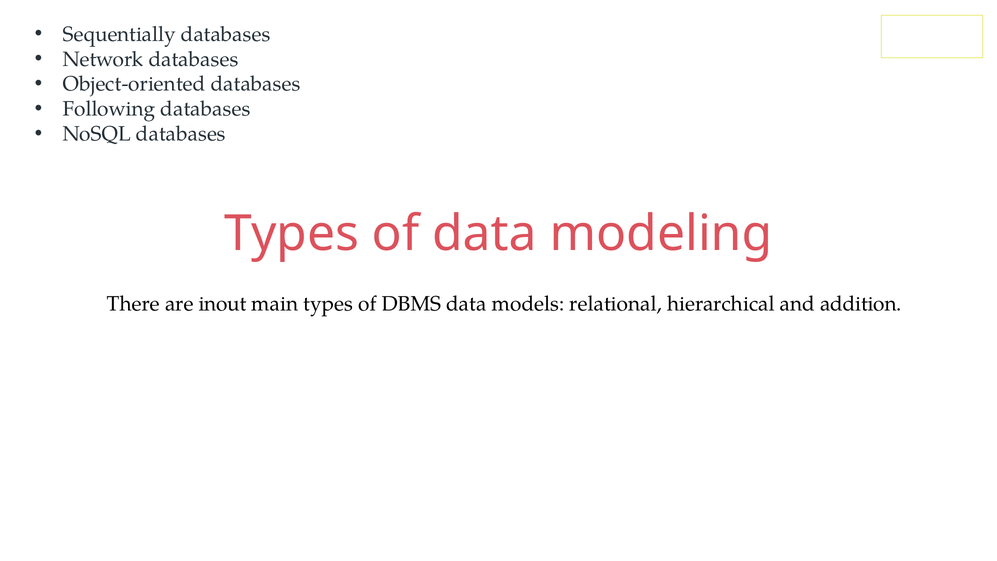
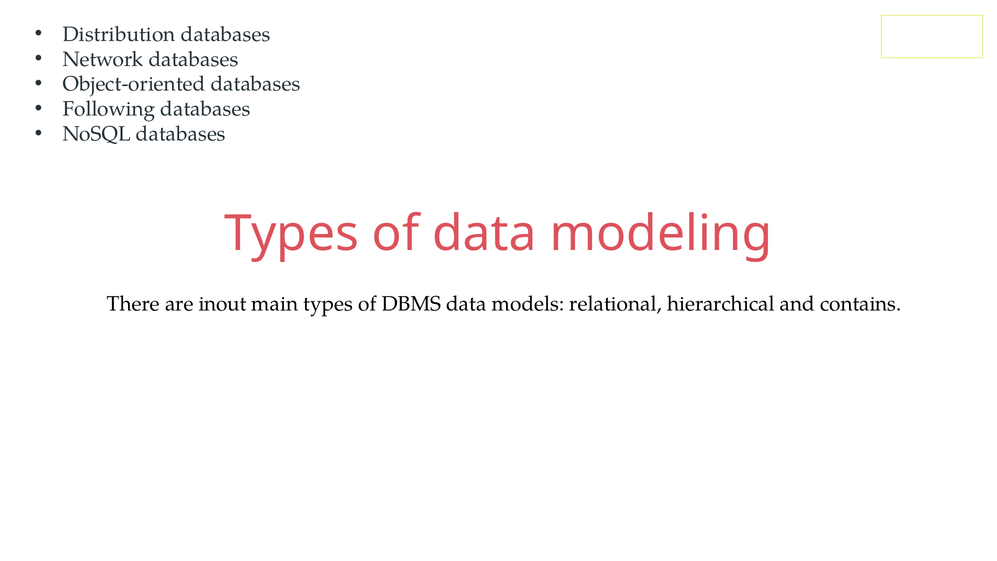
Sequentially: Sequentially -> Distribution (119, 34)
addition: addition -> contains (861, 304)
